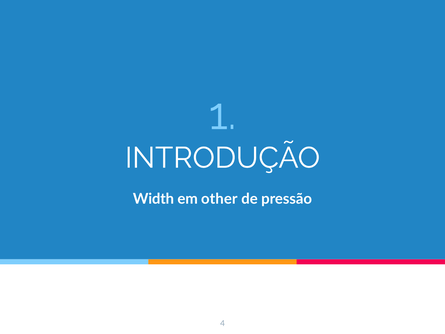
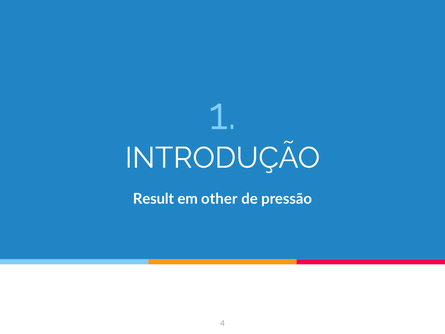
Width: Width -> Result (153, 199)
